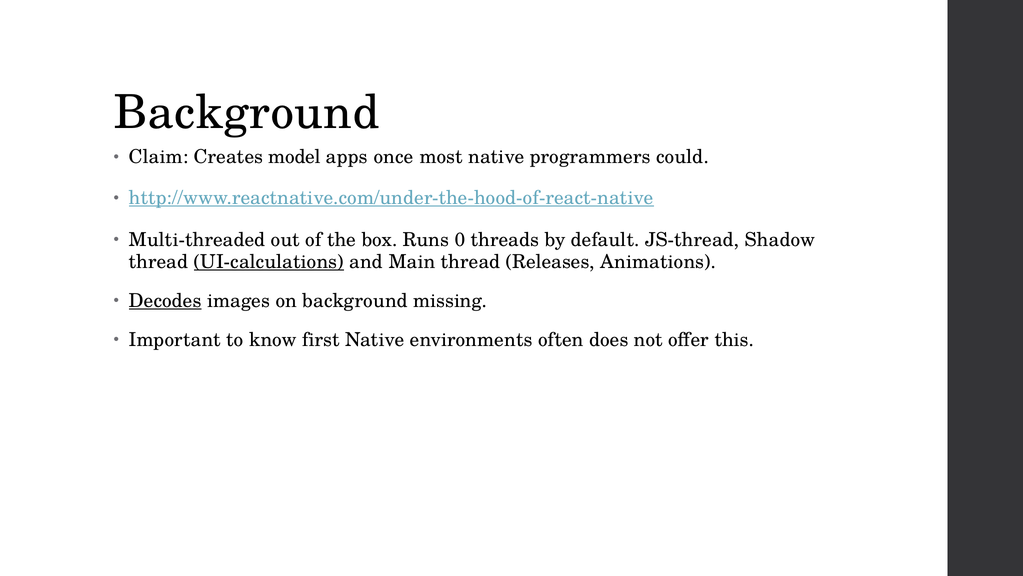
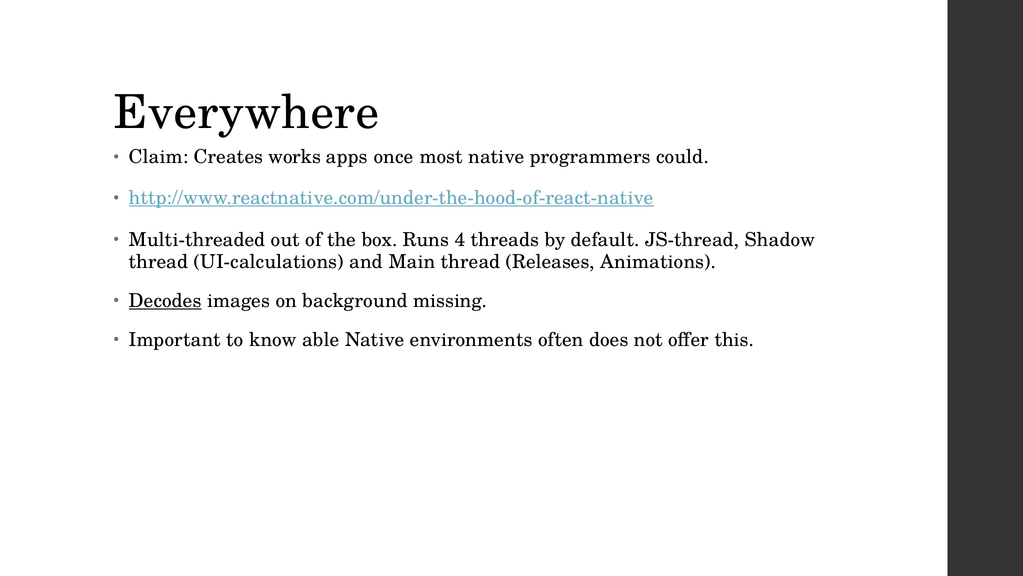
Background: Background -> Everywhere (246, 112)
model: model -> works (295, 157)
0: 0 -> 4 (460, 240)
UI-calculations underline: present -> none (269, 261)
first: first -> able (321, 339)
